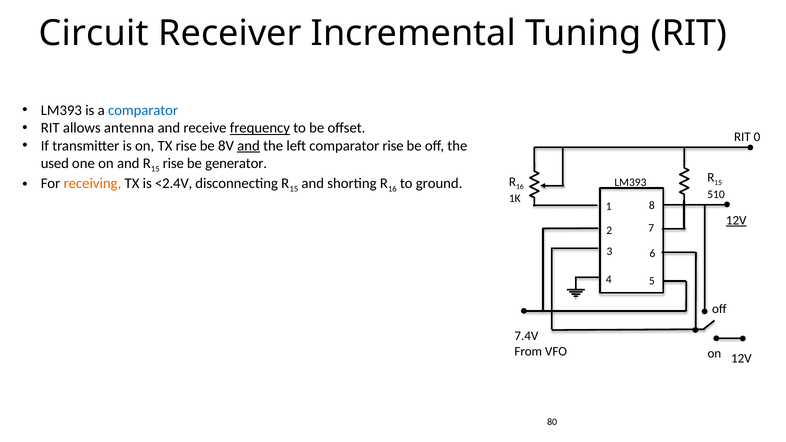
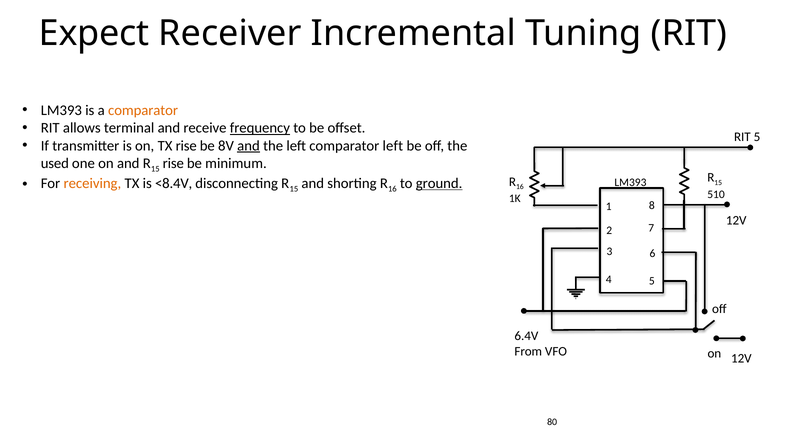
Circuit: Circuit -> Expect (94, 33)
comparator colour: blue -> orange (143, 110)
antenna: antenna -> terminal (129, 128)
RIT 0: 0 -> 5 (757, 137)
comparator rise: rise -> left (393, 146)
generator: generator -> minimum (236, 163)
<2.4V: <2.4V -> <8.4V (174, 183)
ground underline: none -> present (439, 183)
12V underline: present -> none (736, 220)
7.4V: 7.4V -> 6.4V (526, 336)
